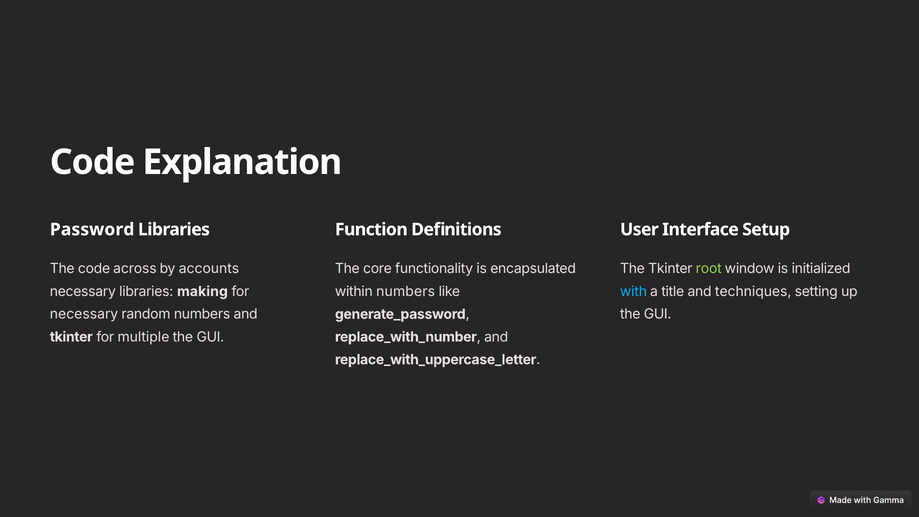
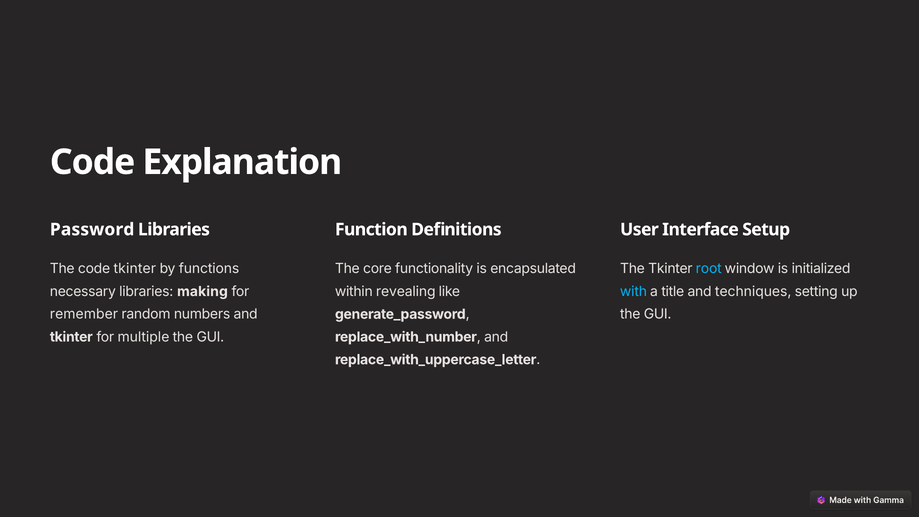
code across: across -> tkinter (135, 269)
accounts: accounts -> functions (209, 269)
root colour: light green -> light blue (709, 269)
within numbers: numbers -> revealing (406, 291)
necessary: necessary -> remember (84, 314)
